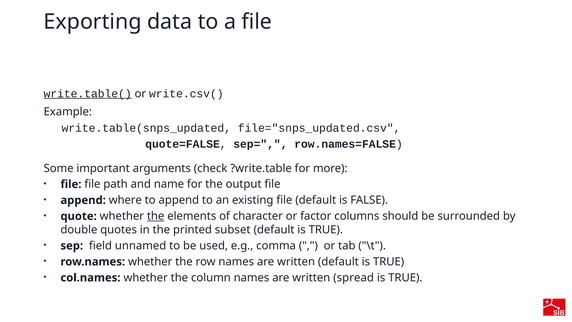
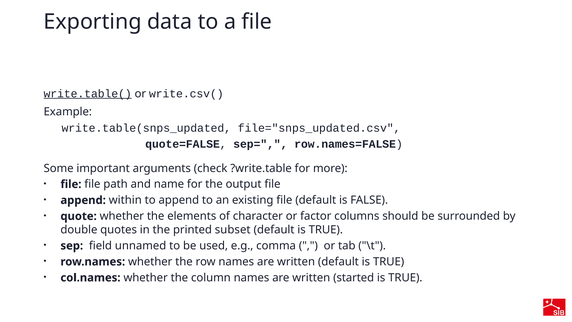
where: where -> within (125, 200)
the underline: present -> none (156, 216)
spread: spread -> started (354, 277)
